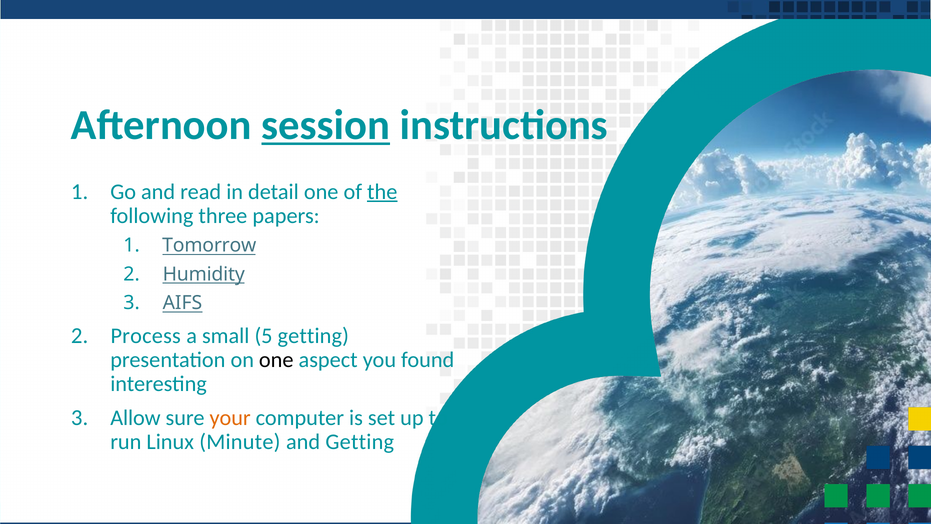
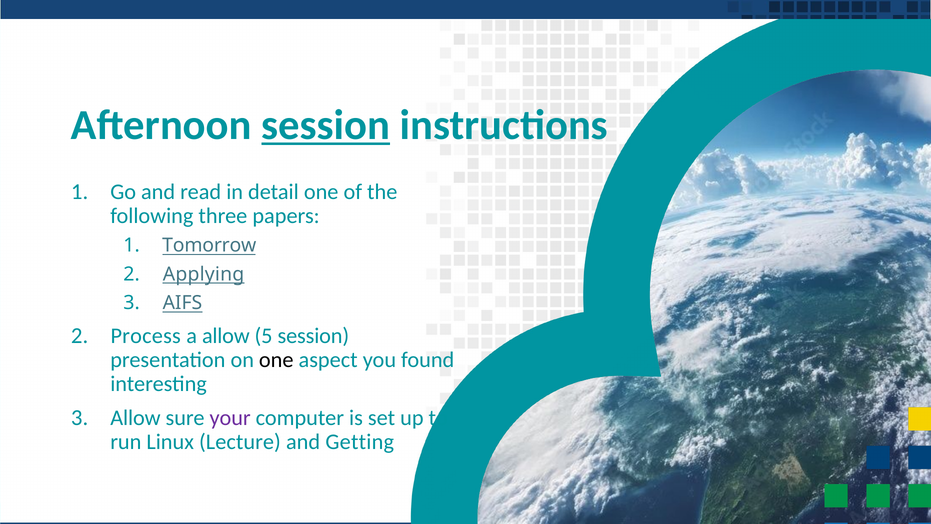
the underline: present -> none (382, 192)
Humidity: Humidity -> Applying (204, 274)
a small: small -> allow (226, 336)
5 getting: getting -> session (313, 336)
your colour: orange -> purple (230, 418)
Minute: Minute -> Lecture (240, 442)
